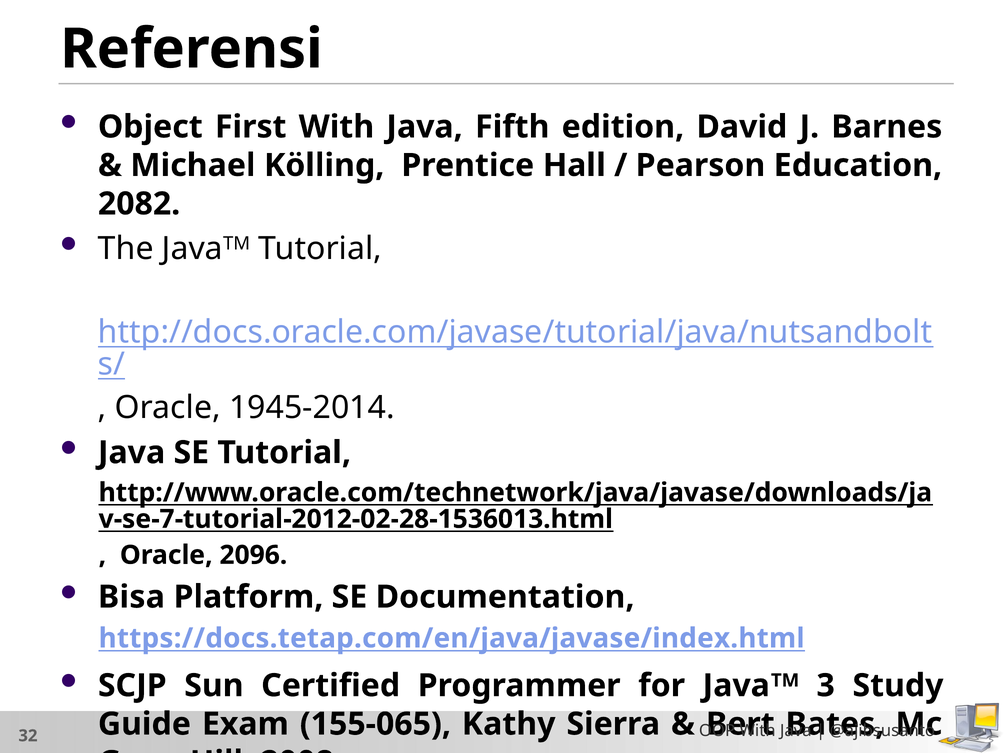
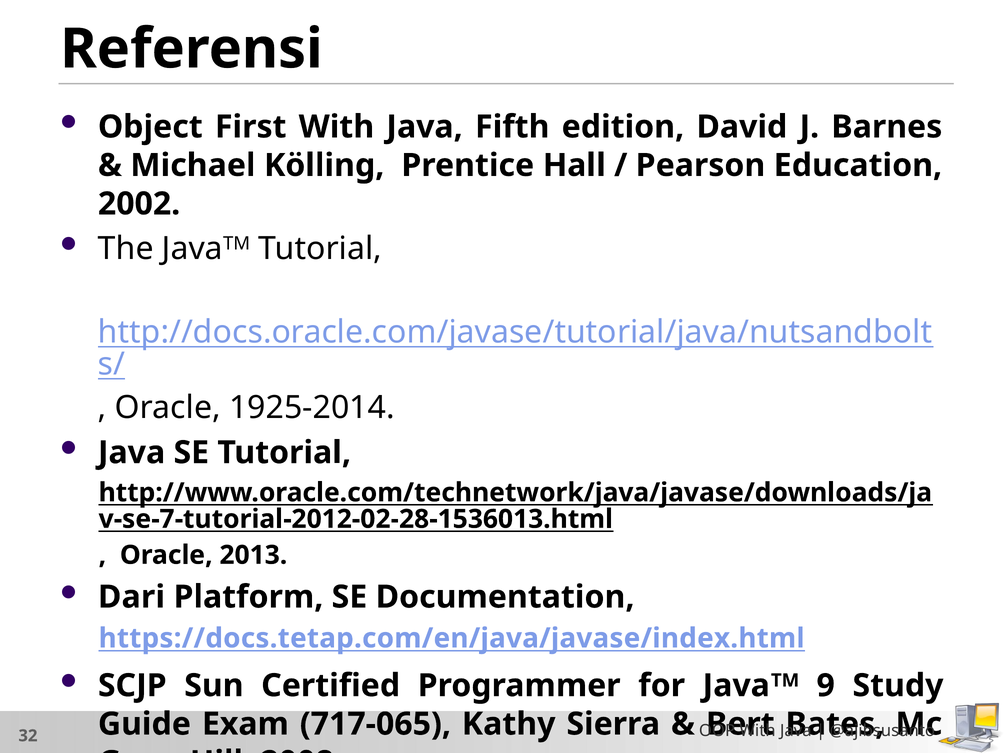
2082: 2082 -> 2002 (139, 204)
1945-2014: 1945-2014 -> 1925-2014 (312, 408)
2096: 2096 -> 2013 (253, 555)
Bisa: Bisa -> Dari (131, 597)
3: 3 -> 9 (826, 686)
155-065: 155-065 -> 717-065 (375, 724)
